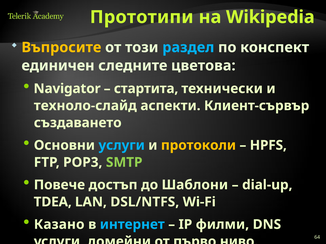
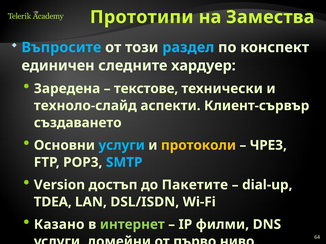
Wikipedia: Wikipedia -> Замества (270, 17)
Въпросите colour: yellow -> light blue (61, 47)
цветова: цветова -> хардуер (203, 66)
Navigator: Navigator -> Заредена (67, 89)
стартита: стартита -> текстове (146, 89)
HPFS: HPFS -> ЧРЕЗ (268, 146)
SMTP colour: light green -> light blue (124, 163)
Повече: Повече -> Version (59, 185)
Шаблони: Шаблони -> Пакетите (195, 185)
DSL/NTFS: DSL/NTFS -> DSL/ISDN (145, 202)
интернет colour: light blue -> light green (132, 225)
